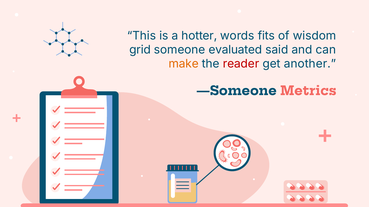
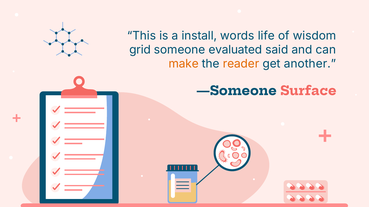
hotter: hotter -> install (199, 36)
fits: fits -> life (266, 36)
reader colour: red -> orange (241, 64)
Metrics: Metrics -> Surface (308, 91)
